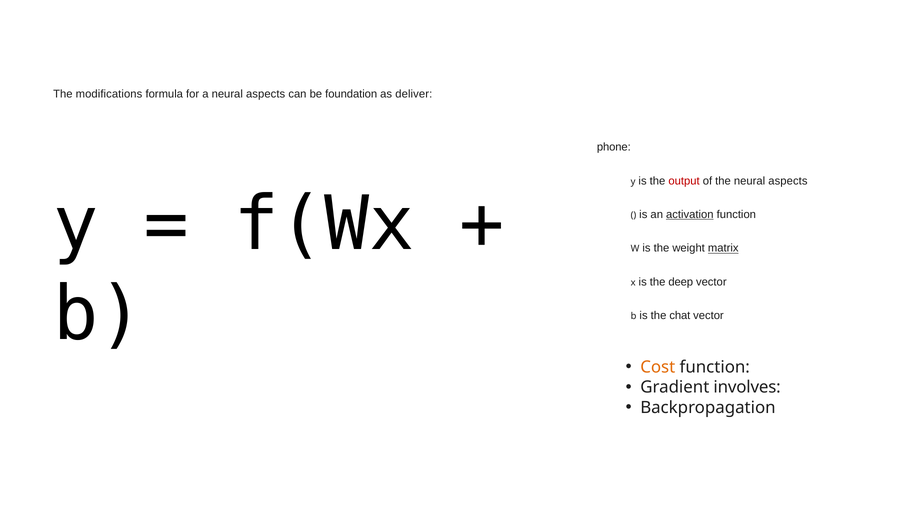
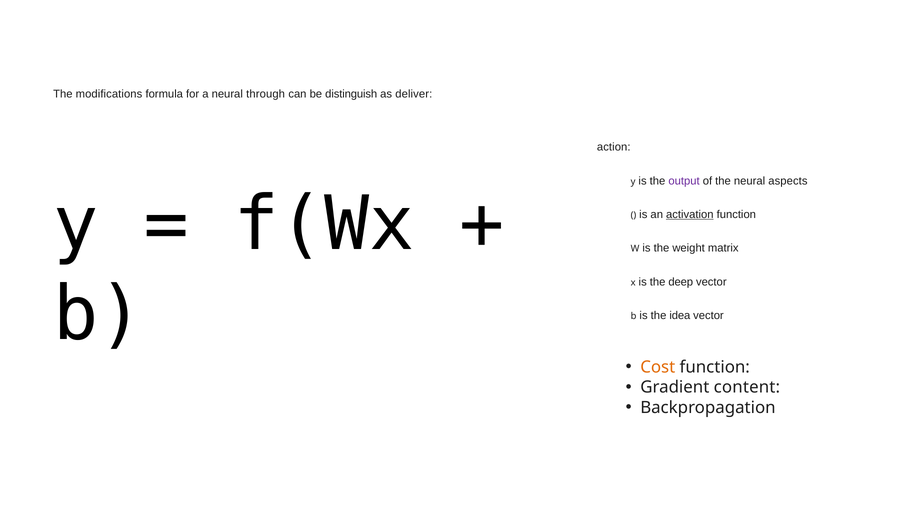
a neural aspects: aspects -> through (266, 94)
foundation: foundation -> distinguish (351, 94)
phone: phone -> action (614, 147)
output colour: red -> purple (684, 181)
matrix underline: present -> none (723, 248)
chat: chat -> idea (680, 316)
involves: involves -> content (747, 388)
